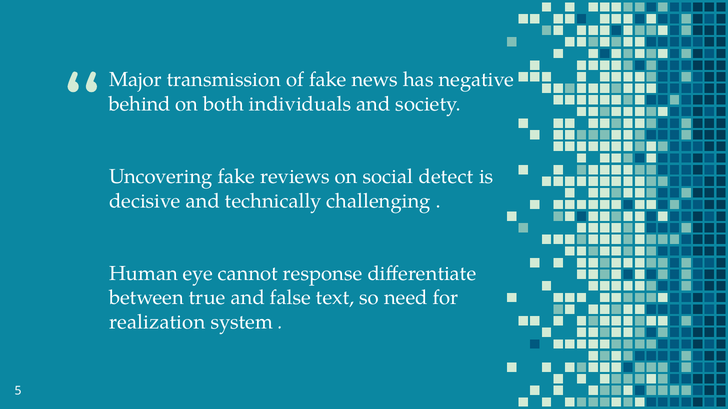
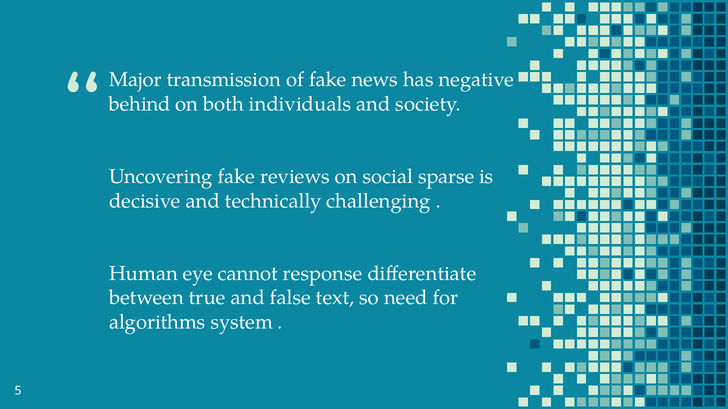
detect: detect -> sparse (446, 177)
realization: realization -> algorithms (157, 322)
